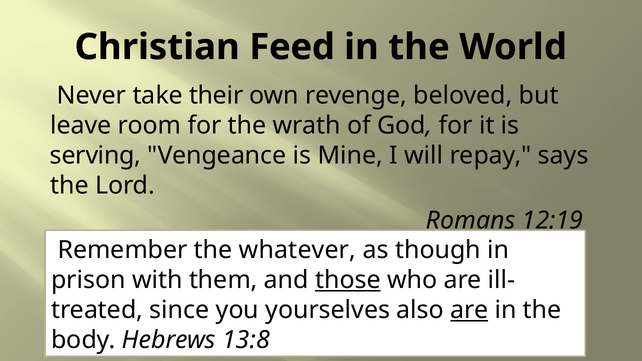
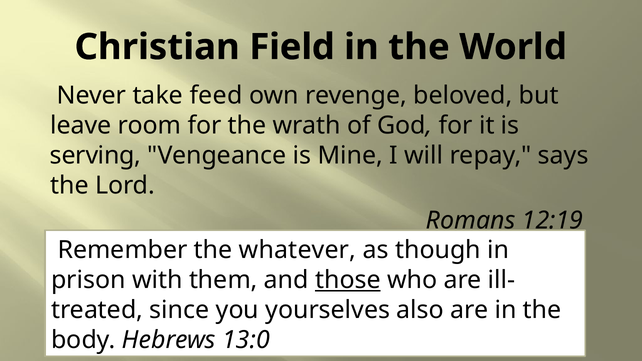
Feed: Feed -> Field (292, 47)
their: their -> feed (216, 96)
are underline: present -> none (469, 310)
13:8: 13:8 -> 13:0 (246, 340)
